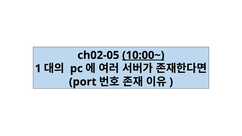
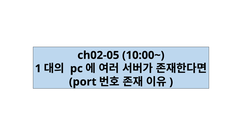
10:00~ underline: present -> none (143, 55)
